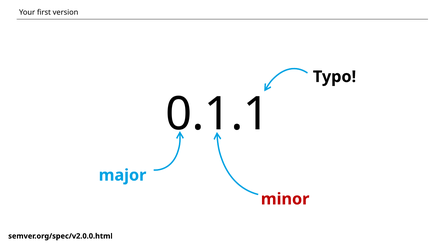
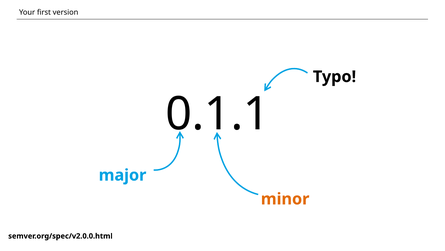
minor colour: red -> orange (285, 199)
